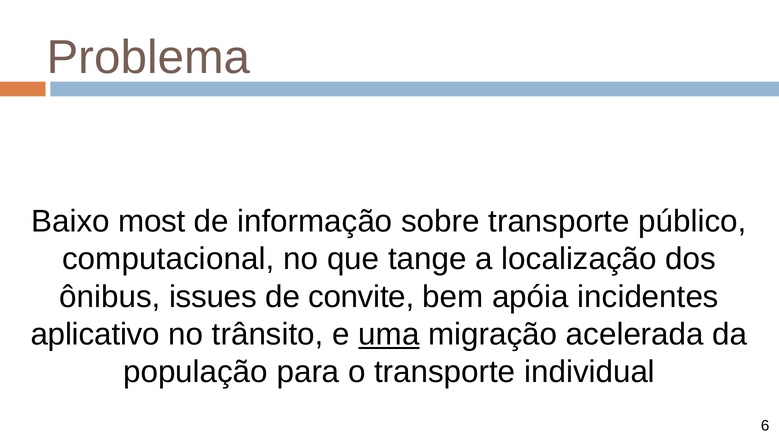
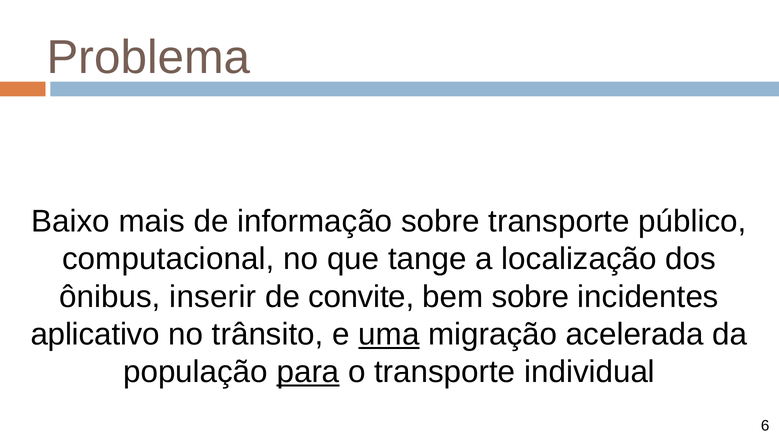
most: most -> mais (152, 222)
issues: issues -> inserir (213, 297)
bem apóia: apóia -> sobre (531, 297)
para underline: none -> present (308, 372)
